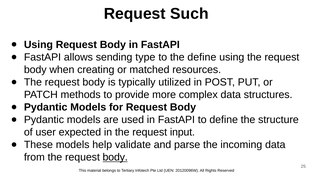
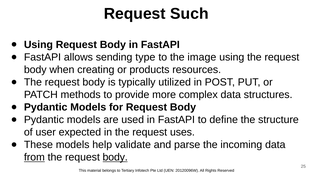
the define: define -> image (202, 57)
matched: matched -> products (149, 70)
input: input -> uses (182, 132)
from underline: none -> present (34, 157)
